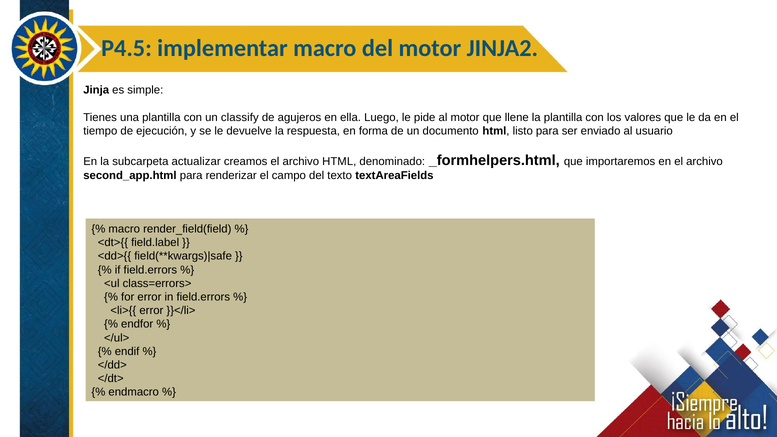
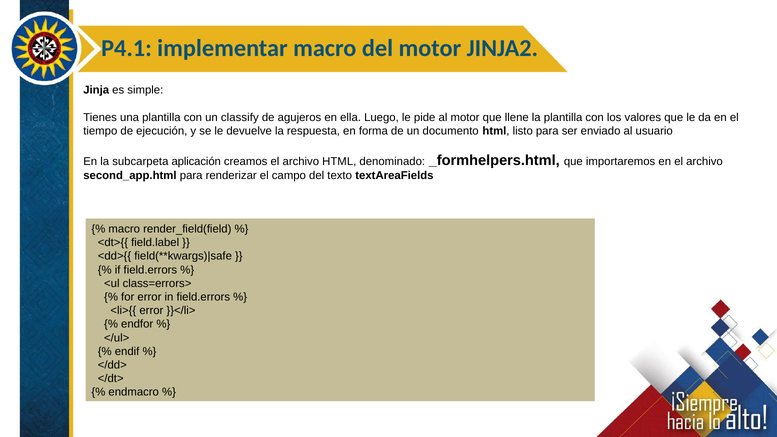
P4.5: P4.5 -> P4.1 (127, 48)
actualizar: actualizar -> aplicación (196, 161)
